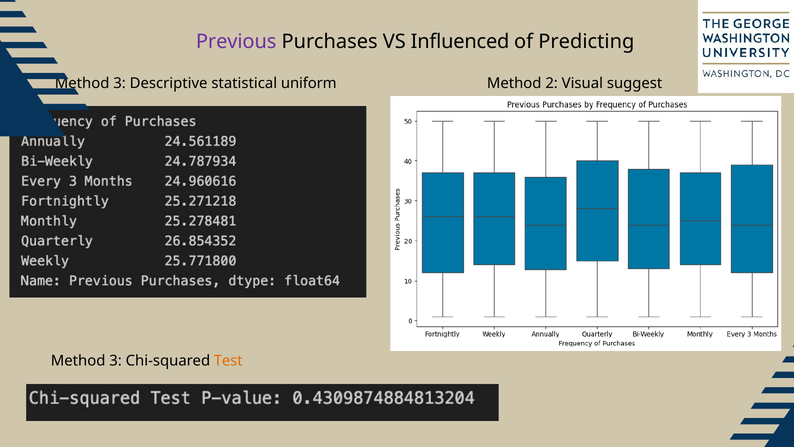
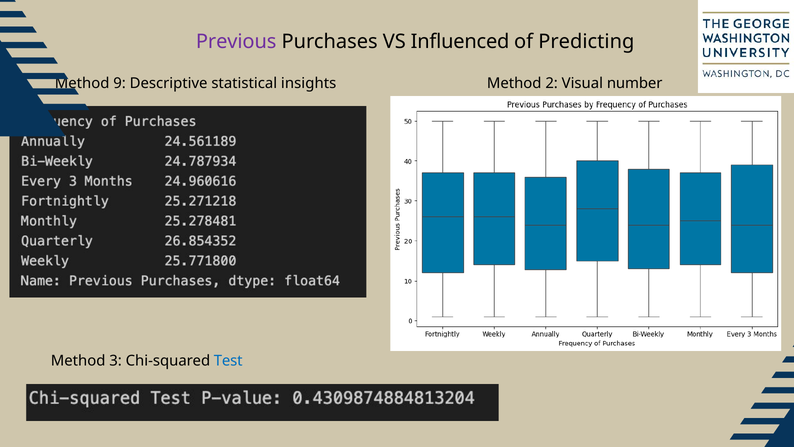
3: 3 -> 9 (120, 83)
uniform: uniform -> insights (309, 83)
suggest: suggest -> number (635, 83)
Test colour: orange -> blue (228, 361)
